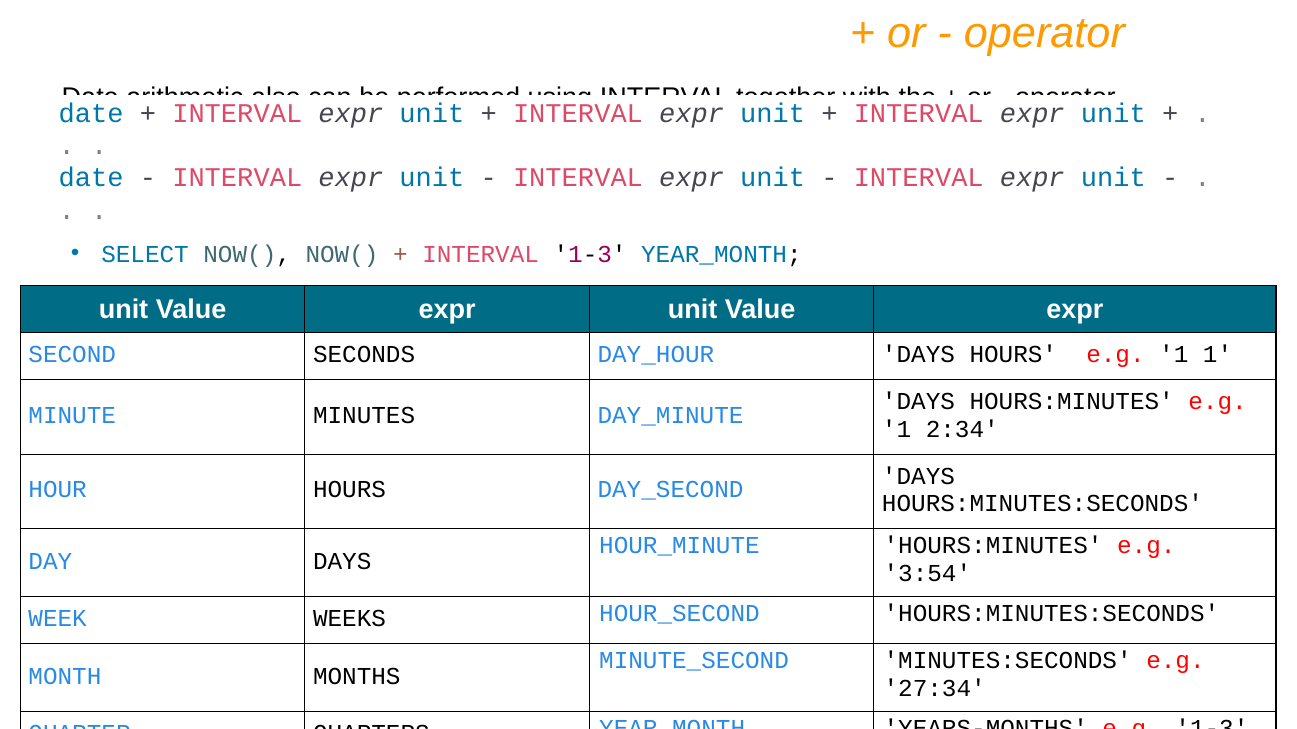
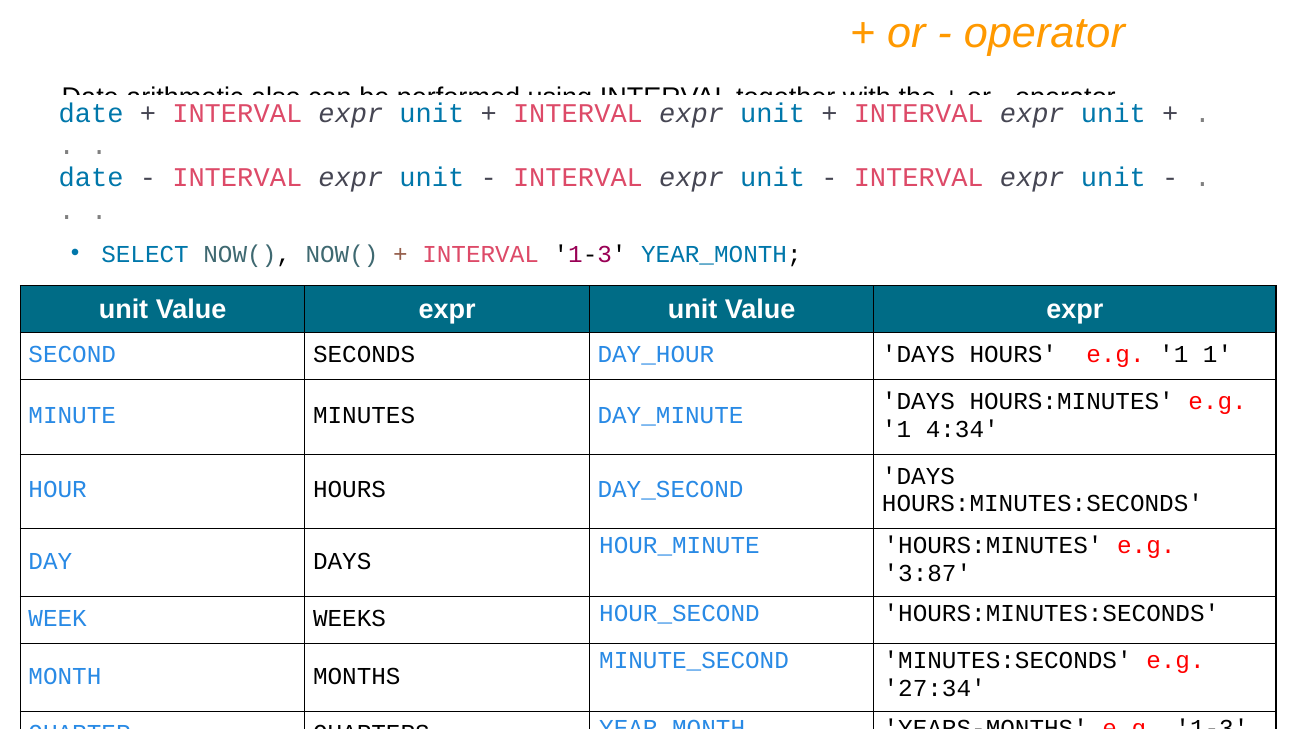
2:34: 2:34 -> 4:34 (962, 429)
3:54: 3:54 -> 3:87 (927, 574)
